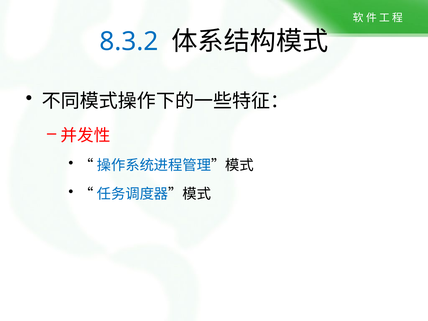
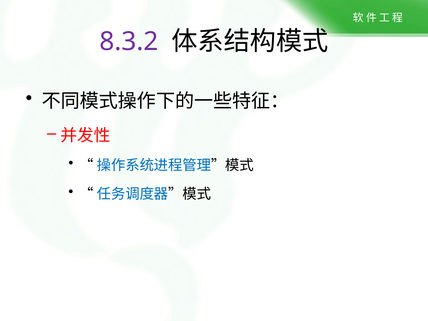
8.3.2 colour: blue -> purple (129, 41)
